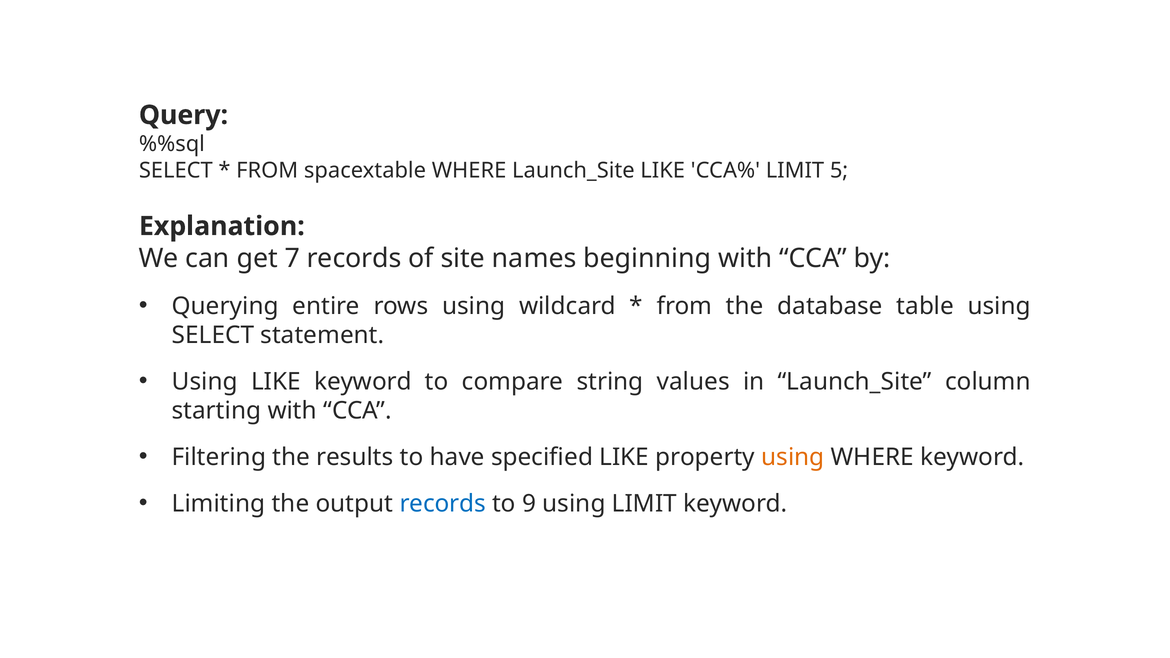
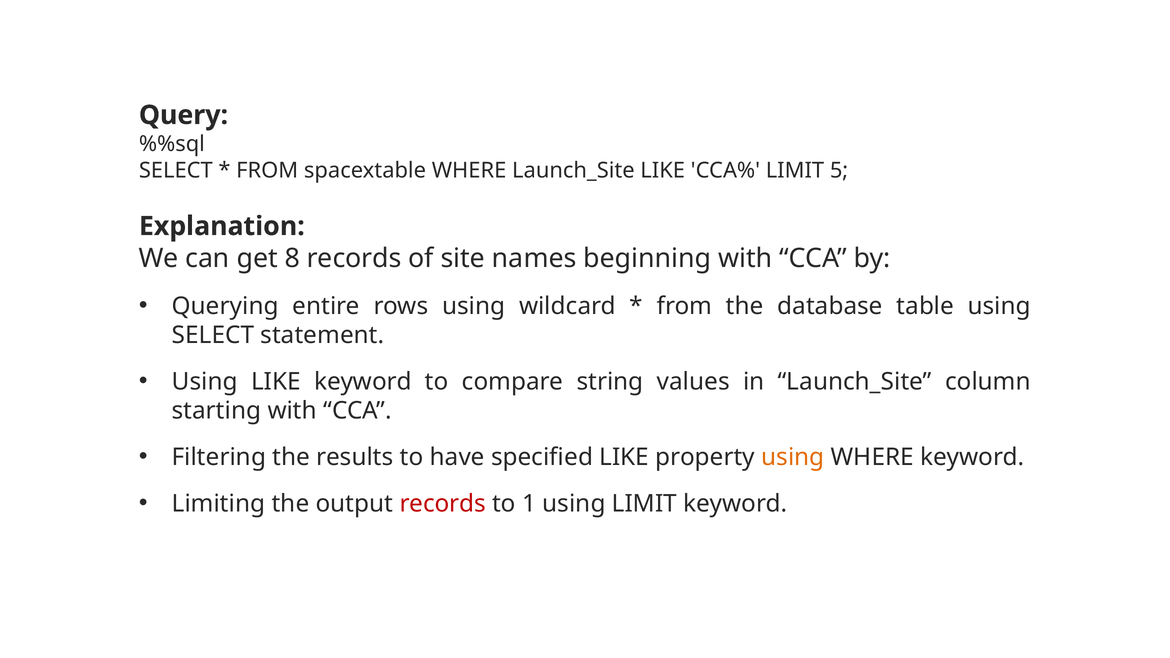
7: 7 -> 8 (292, 258)
records colour: blue -> red (443, 504)
9: 9 -> 1 (529, 504)
